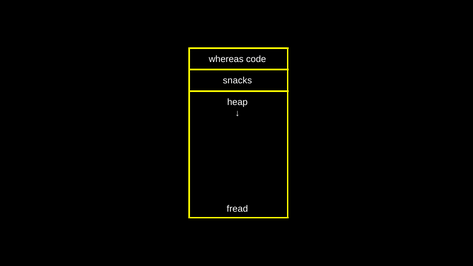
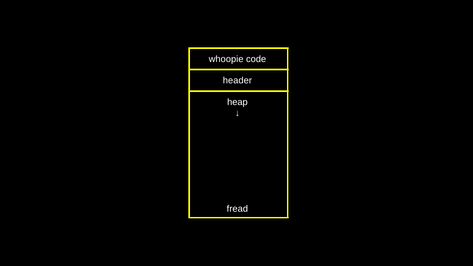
whereas: whereas -> whoopie (226, 59)
snacks: snacks -> header (237, 80)
